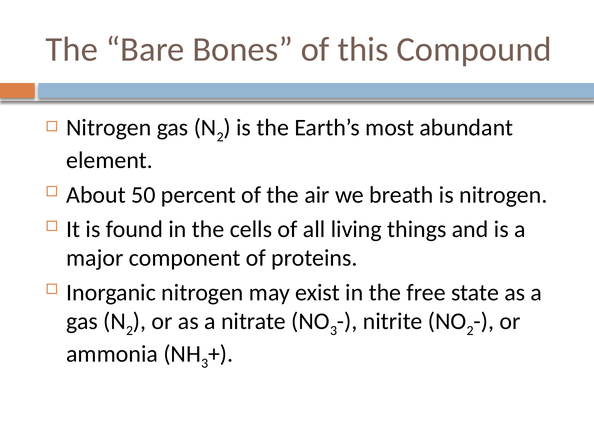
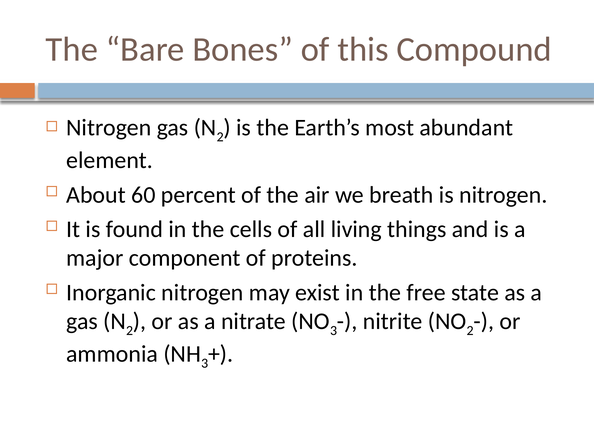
50: 50 -> 60 (143, 195)
